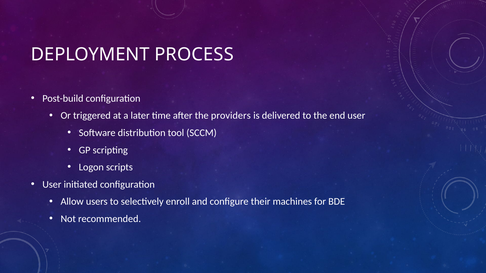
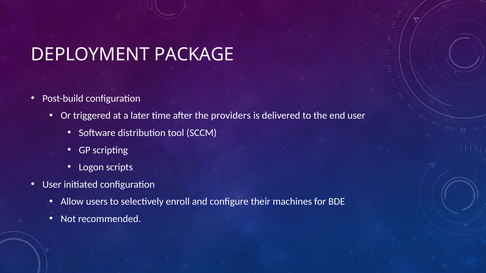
PROCESS: PROCESS -> PACKAGE (194, 55)
